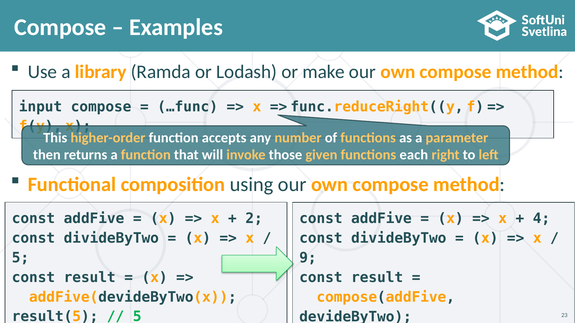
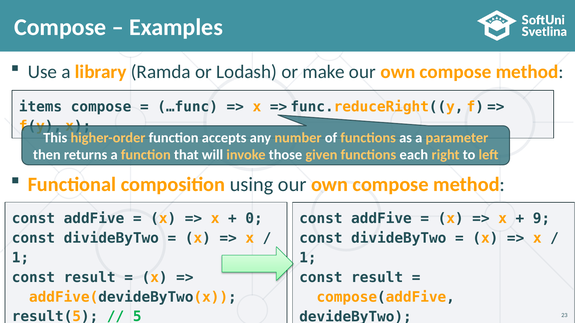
input: input -> items (41, 107)
2: 2 -> 0 (254, 219)
4: 4 -> 9 (541, 219)
5: 5 -> 1 (20, 258)
9: 9 -> 1 (308, 258)
